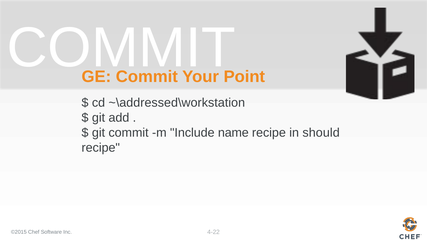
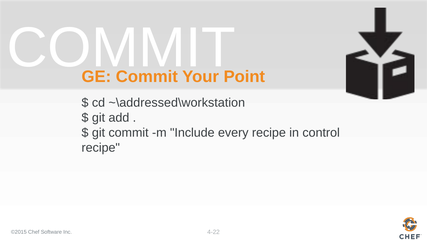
name: name -> every (233, 133)
should: should -> control (321, 133)
